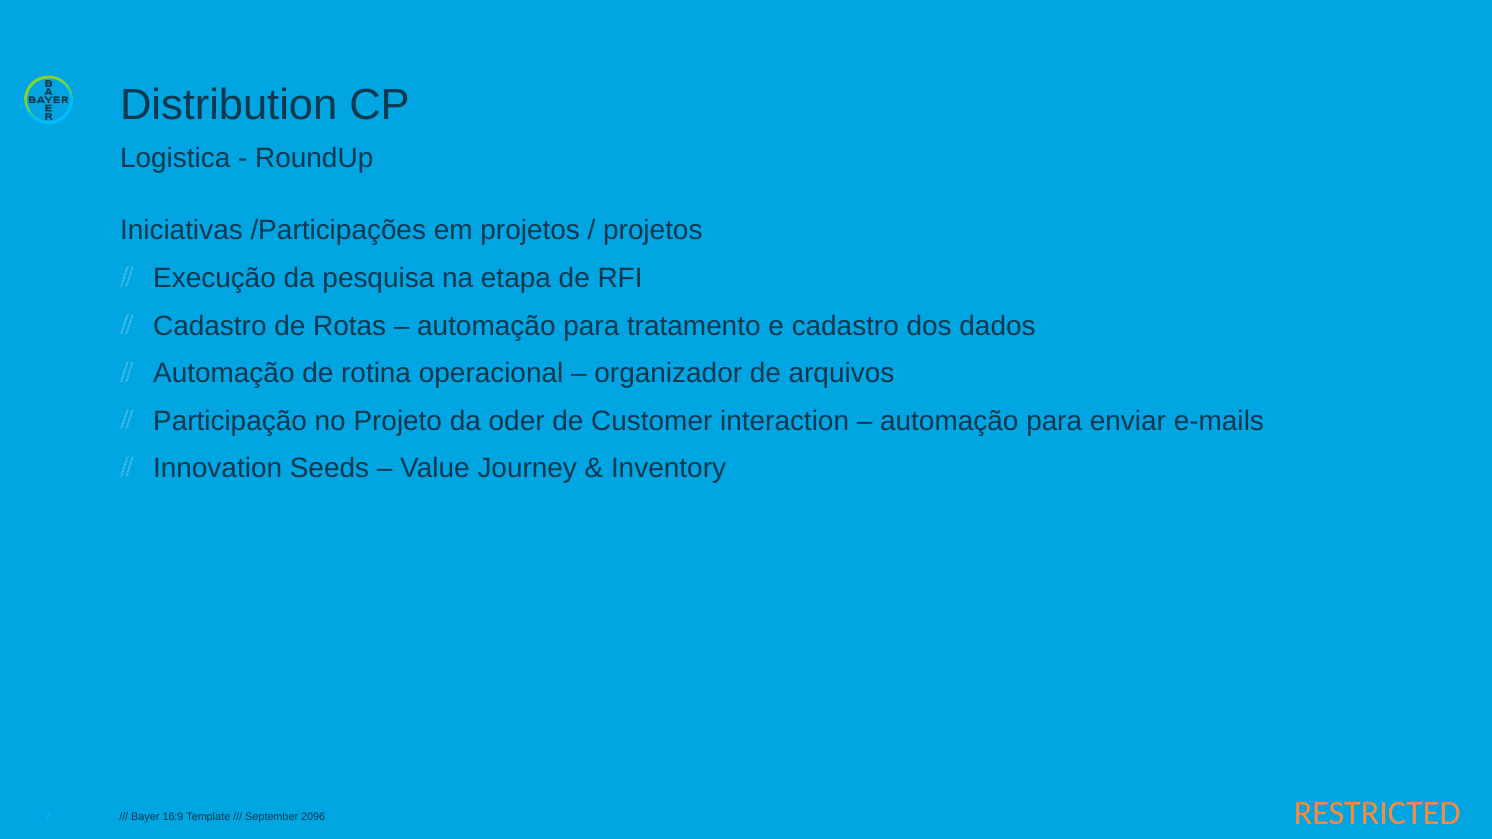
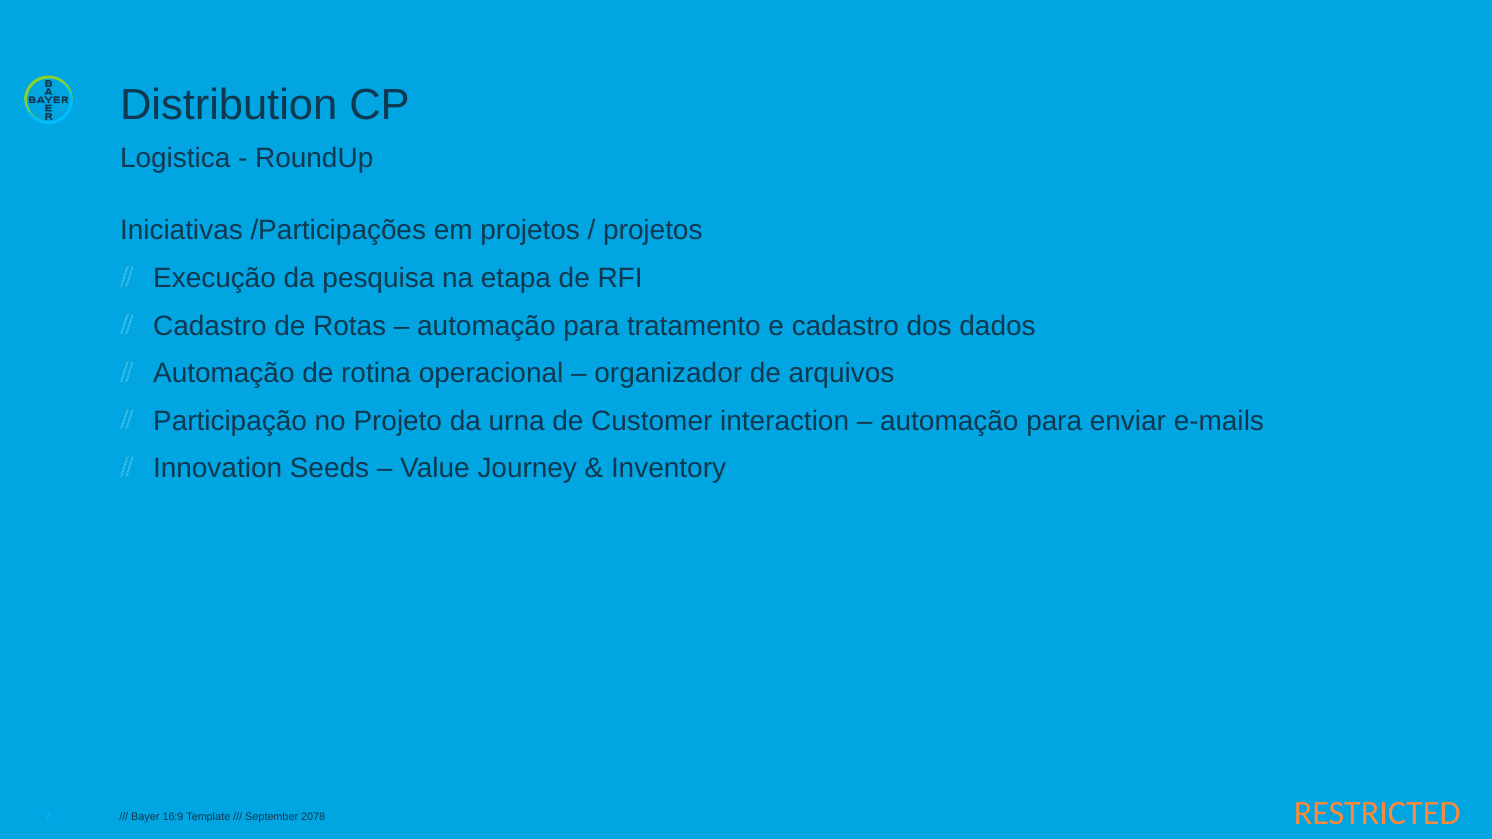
oder: oder -> urna (517, 421)
2096: 2096 -> 2078 (313, 817)
